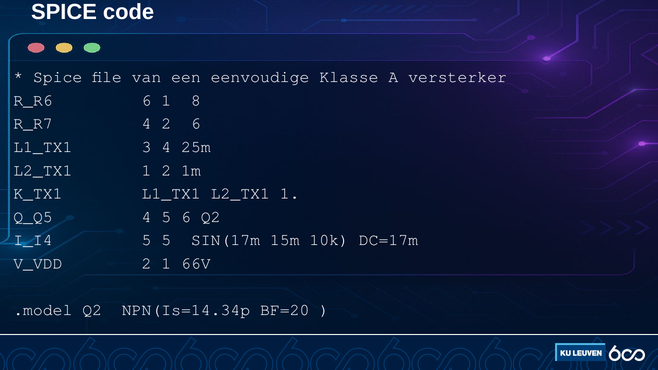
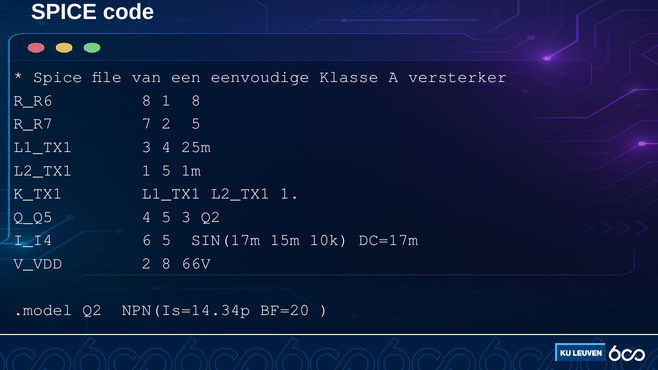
R_R6 6: 6 -> 8 (147, 100)
R_R7 4: 4 -> 7 (147, 123)
2 6: 6 -> 5 (196, 123)
1 2: 2 -> 5 (166, 170)
5 6: 6 -> 3 (186, 217)
I_I4 5: 5 -> 6 (147, 240)
2 1: 1 -> 8 (166, 263)
